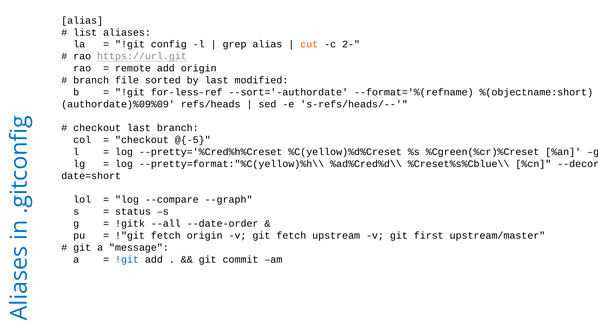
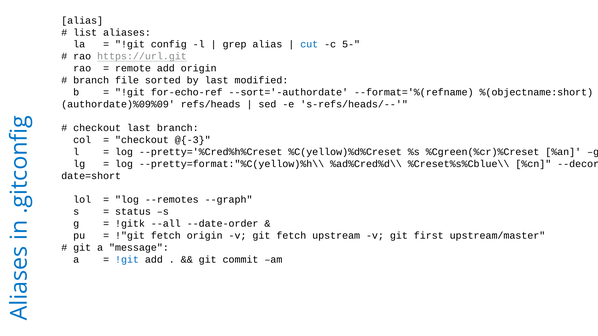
cut colour: orange -> blue (309, 44)
2-: 2- -> 5- (351, 44)
for-less-ref: for-less-ref -> for-echo-ref (187, 92)
@{-5: @{-5 -> @{-3 (193, 140)
--compare: --compare -> --remotes (172, 200)
